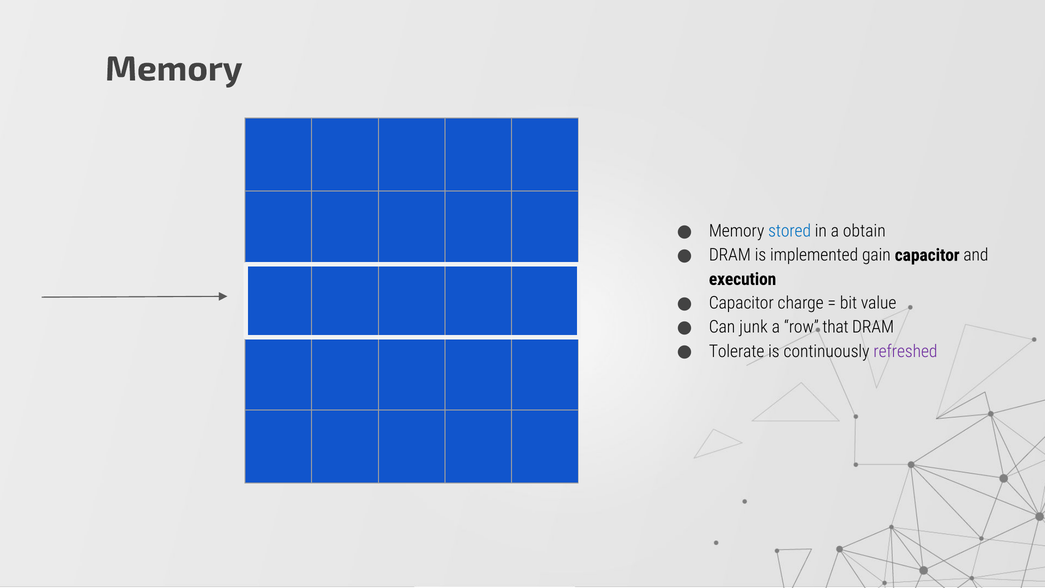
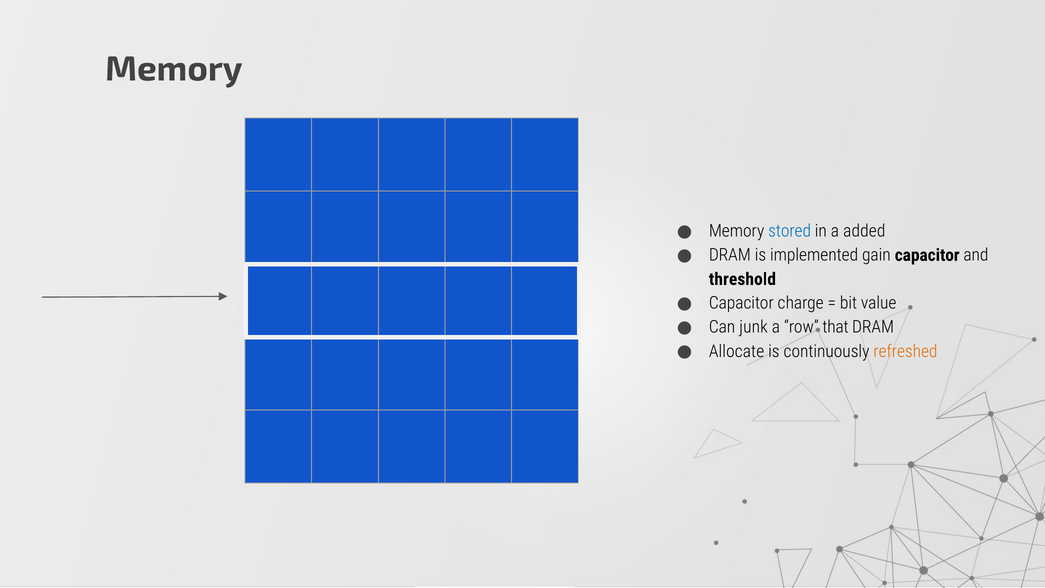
obtain: obtain -> added (864, 231)
execution: execution -> threshold (742, 279)
Tolerate: Tolerate -> Allocate (737, 351)
refreshed colour: purple -> orange (905, 351)
